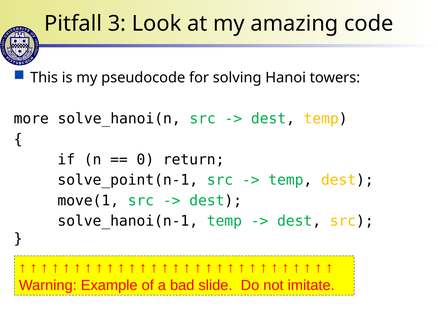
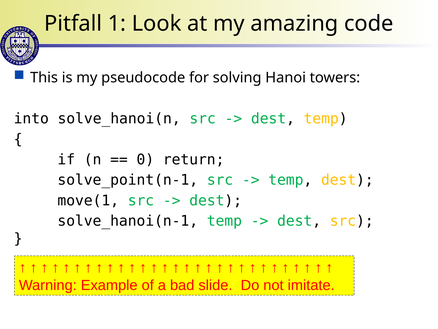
3: 3 -> 1 (117, 23)
more: more -> into (31, 119)
